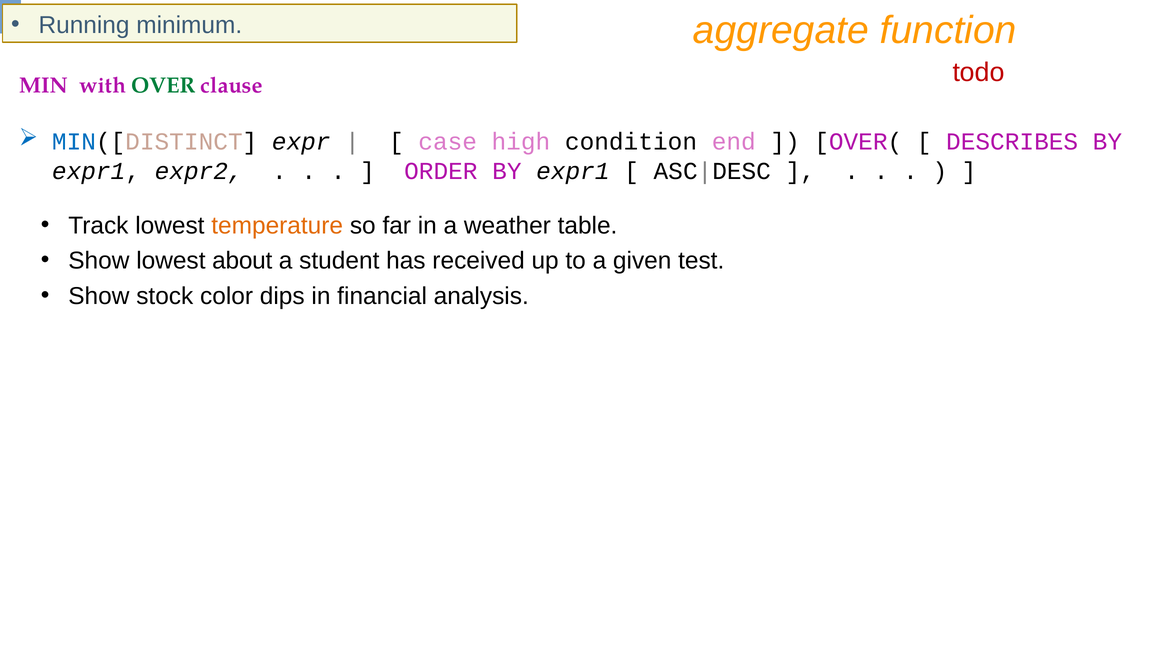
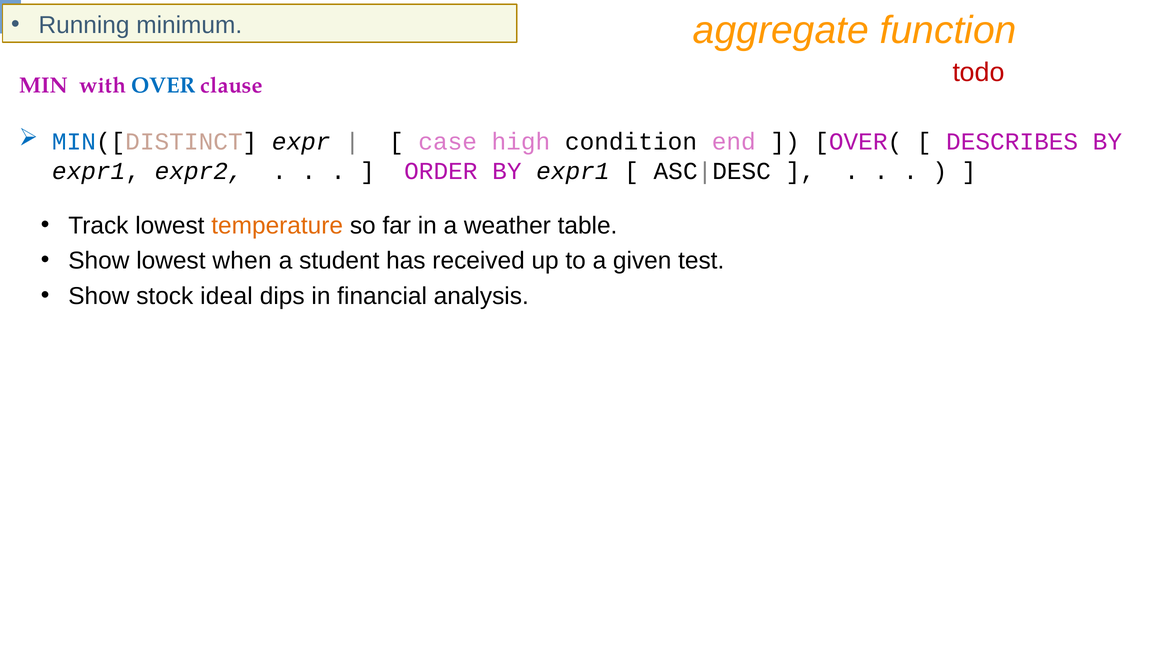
OVER colour: green -> blue (163, 86)
about: about -> when (242, 261)
color: color -> ideal (226, 296)
